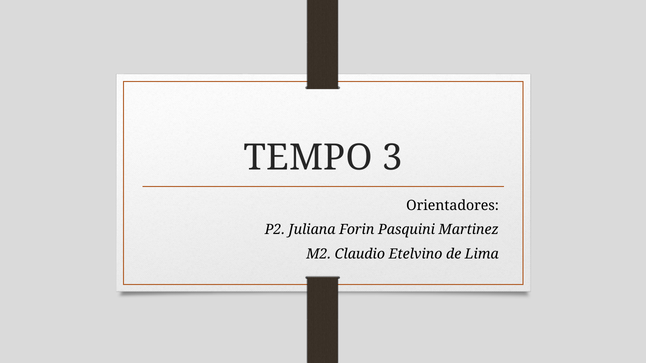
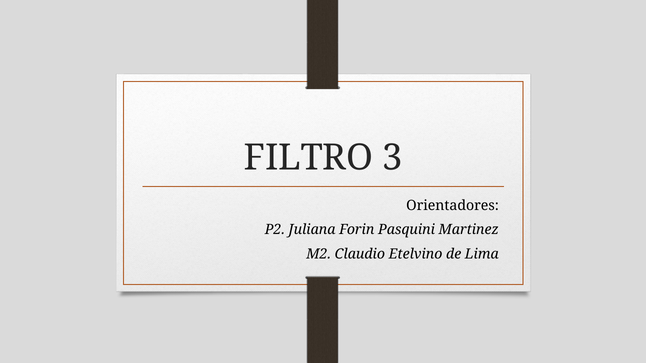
TEMPO: TEMPO -> FILTRO (308, 158)
